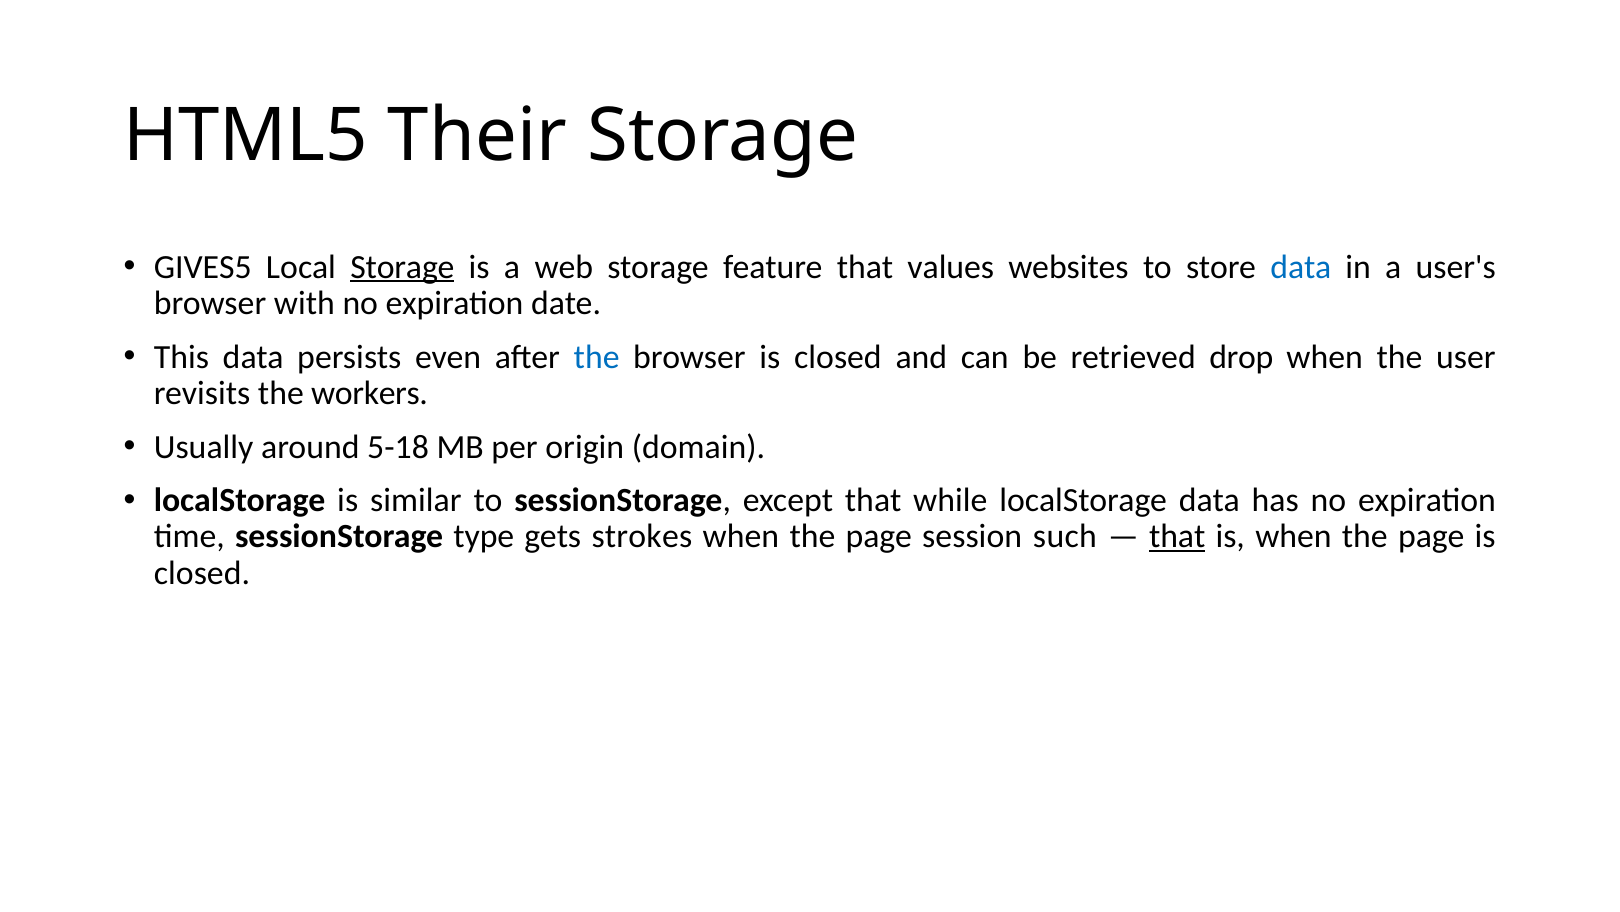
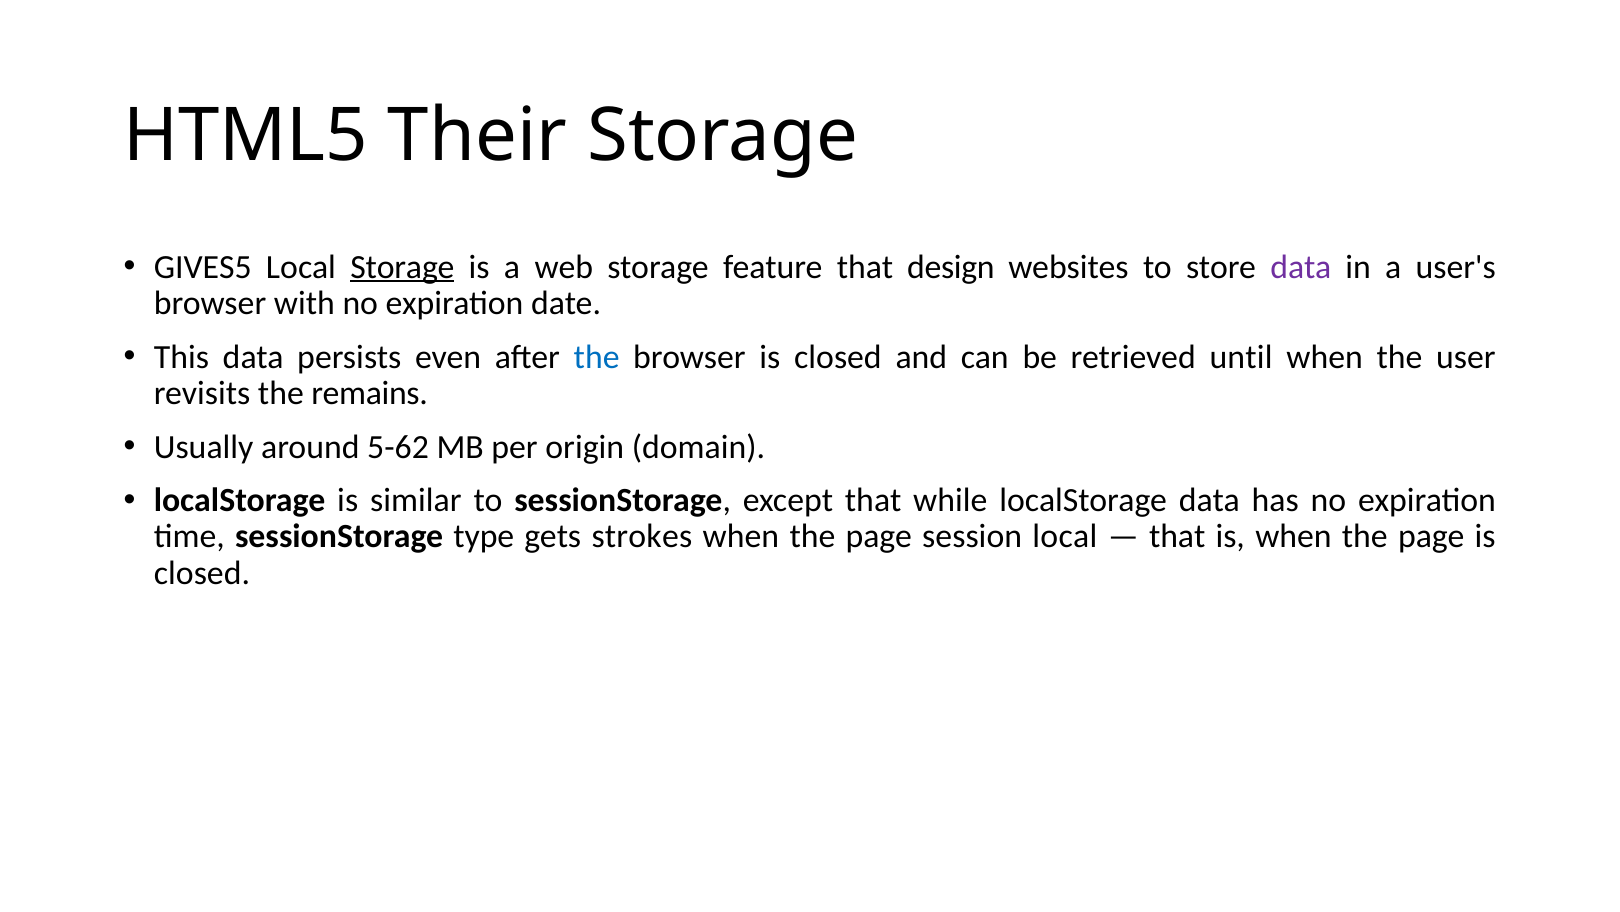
values: values -> design (951, 267)
data colour: blue -> purple (1301, 267)
drop: drop -> until (1241, 357)
workers: workers -> remains (370, 393)
5-18: 5-18 -> 5-62 (398, 446)
session such: such -> local (1065, 536)
that underline: present -> none (1177, 536)
